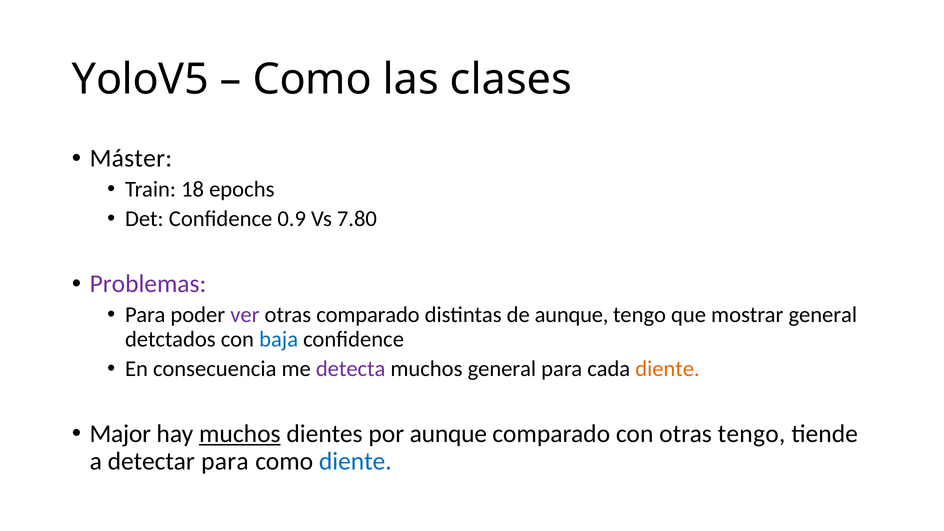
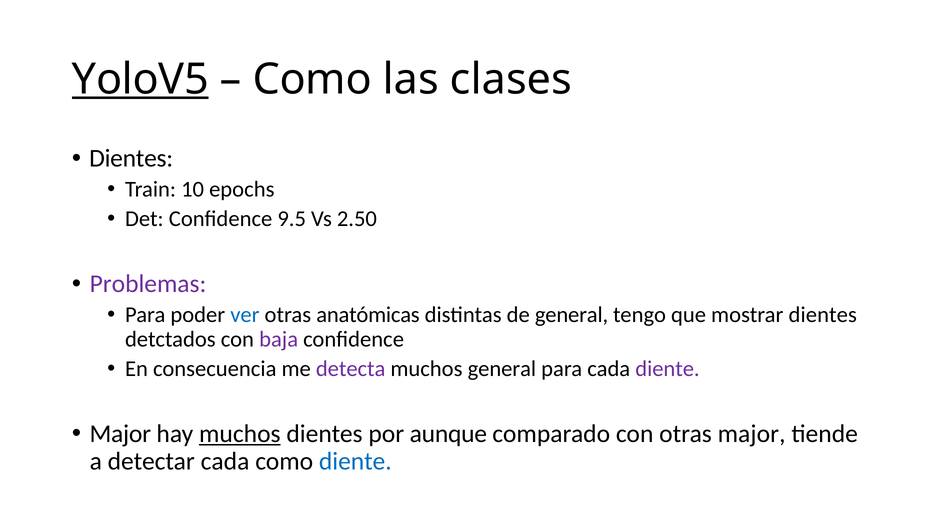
YoloV5 underline: none -> present (140, 79)
Máster: Máster -> Dientes (131, 159)
18: 18 -> 10 (193, 189)
0.9: 0.9 -> 9.5 (292, 219)
7.80: 7.80 -> 2.50 (357, 219)
ver colour: purple -> blue (245, 315)
otras comparado: comparado -> anatómicas (368, 315)
de aunque: aunque -> general (572, 315)
mostrar general: general -> dientes (823, 315)
baja colour: blue -> purple (279, 339)
diente colour: orange -> purple (667, 369)
otras tengo: tengo -> major (752, 434)
detectar para: para -> cada (225, 461)
